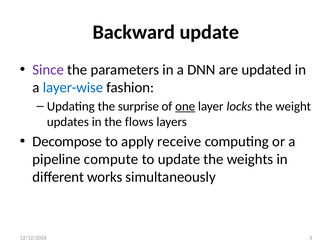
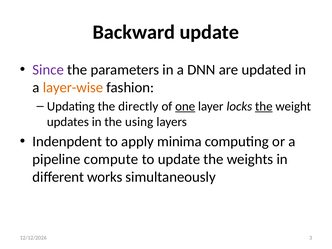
layer-wise colour: blue -> orange (73, 87)
surprise: surprise -> directly (138, 106)
the underline: none -> present (264, 106)
flows: flows -> using (139, 122)
Decompose: Decompose -> Indenpdent (67, 142)
receive: receive -> minima (179, 142)
